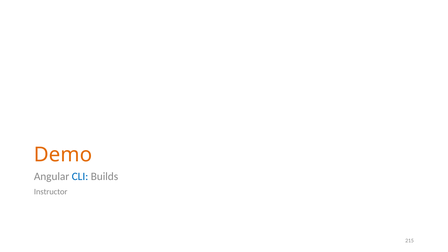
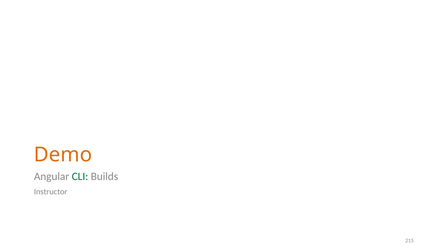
CLI colour: blue -> green (80, 176)
